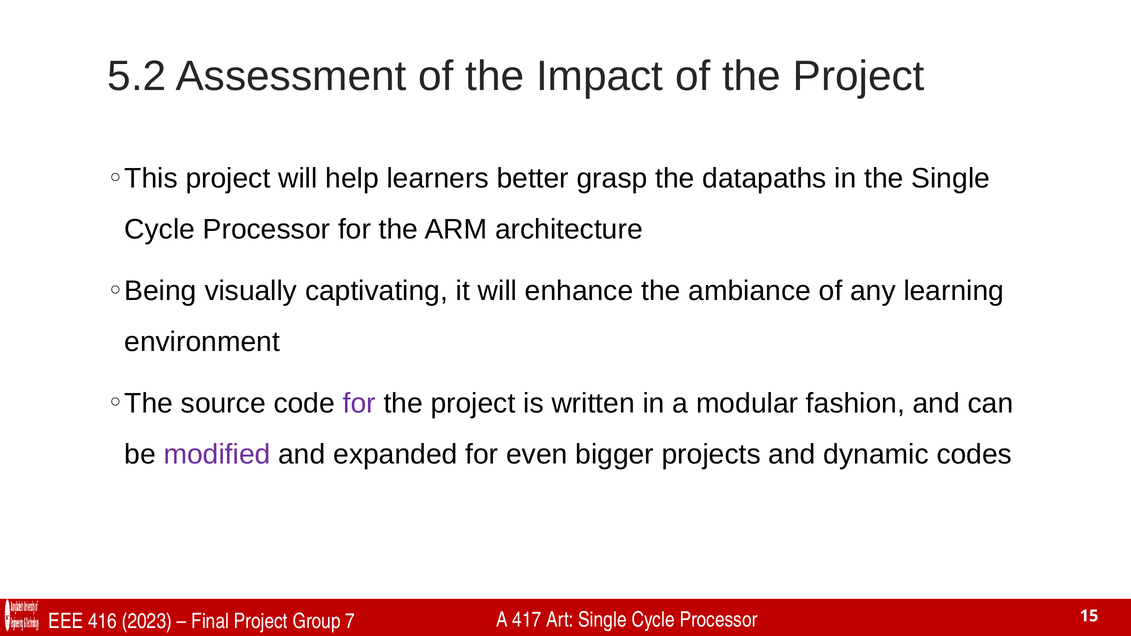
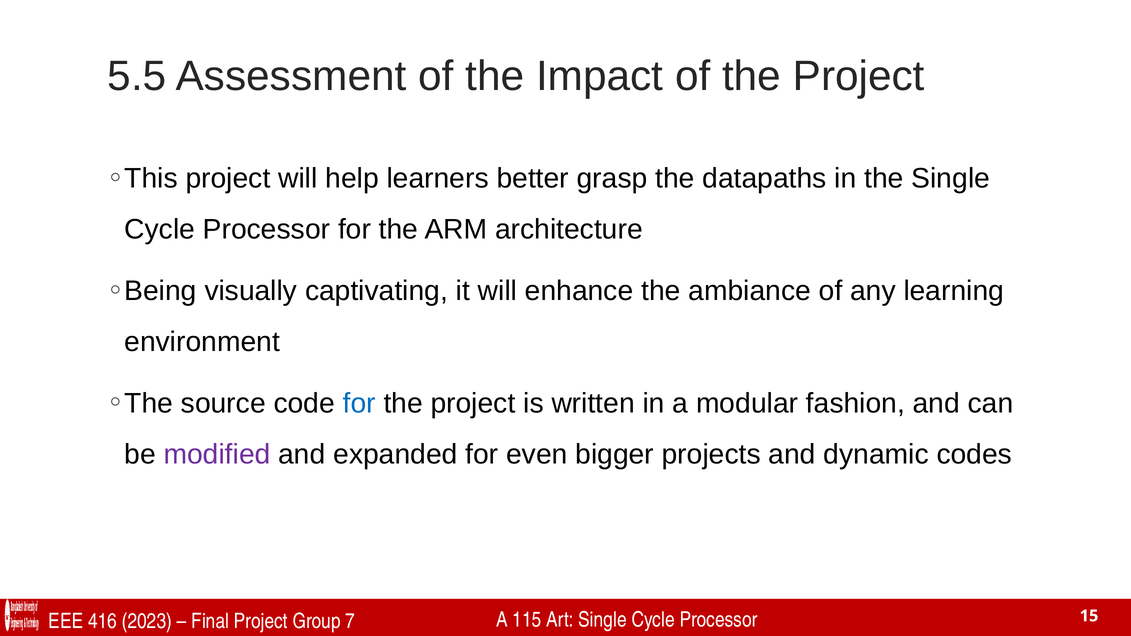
5.2: 5.2 -> 5.5 (137, 76)
for colour: purple -> blue (359, 404)
417: 417 -> 115 (527, 620)
